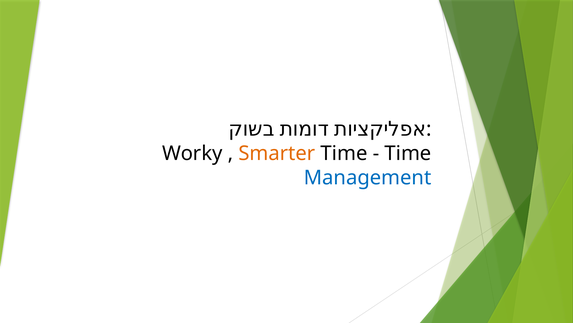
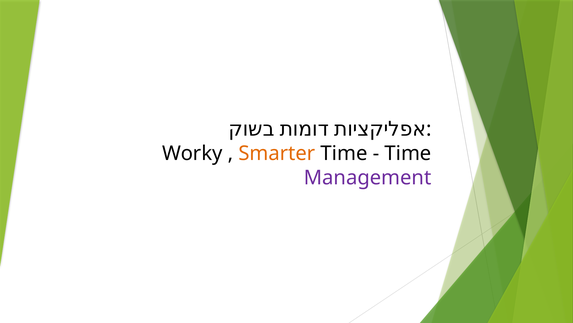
Management colour: blue -> purple (368, 177)
